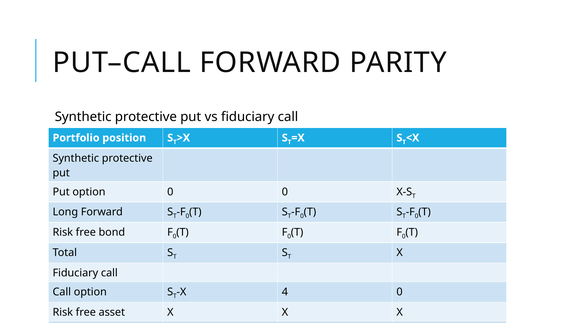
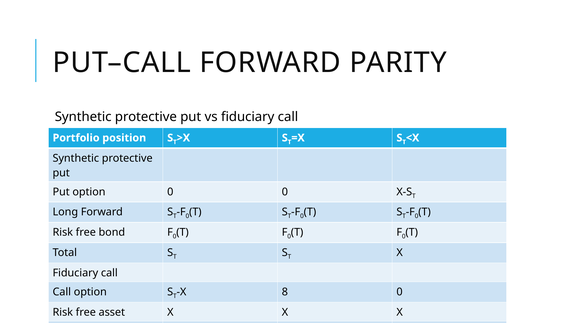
4: 4 -> 8 (285, 292)
